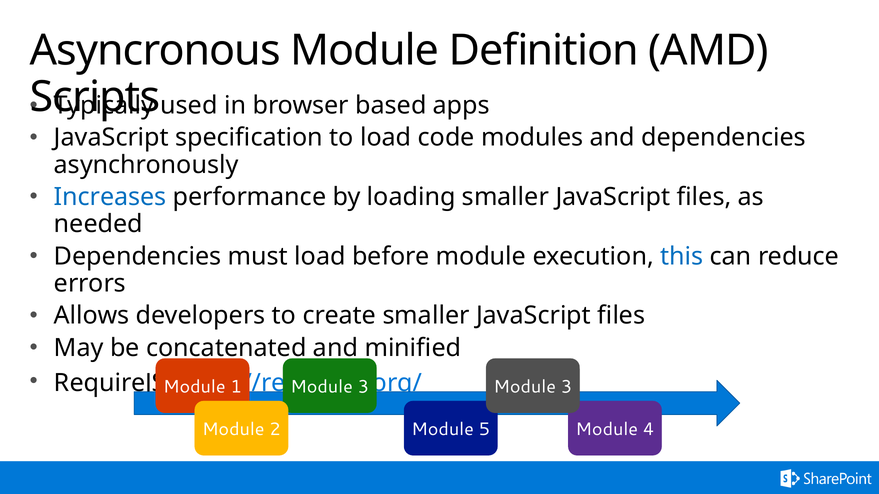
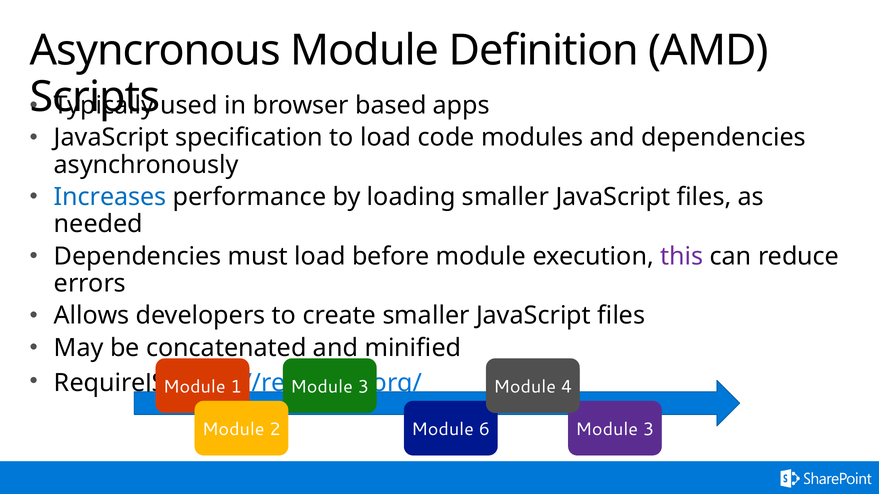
this colour: blue -> purple (682, 256)
3: 3 -> 4 (566, 387)
5: 5 -> 6 (484, 430)
2 Module 4: 4 -> 3 (649, 430)
